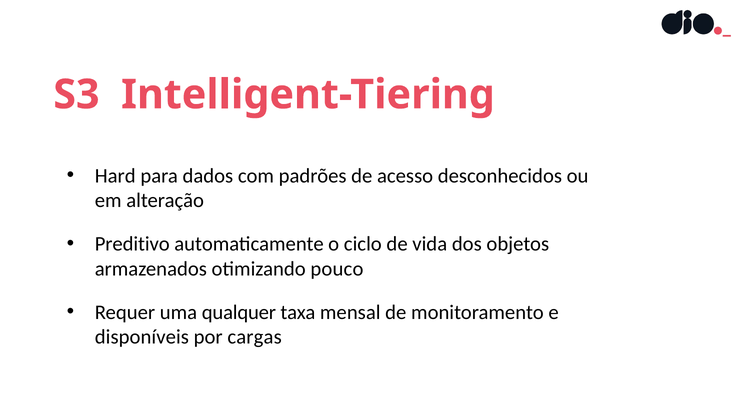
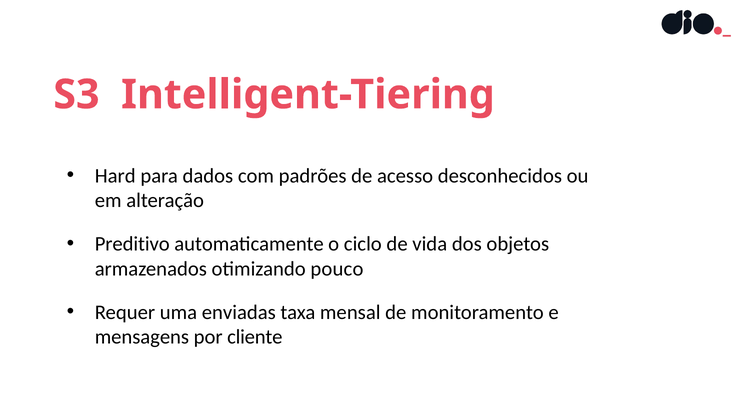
qualquer: qualquer -> enviadas (239, 312)
disponíveis: disponíveis -> mensagens (142, 337)
cargas: cargas -> cliente (255, 337)
